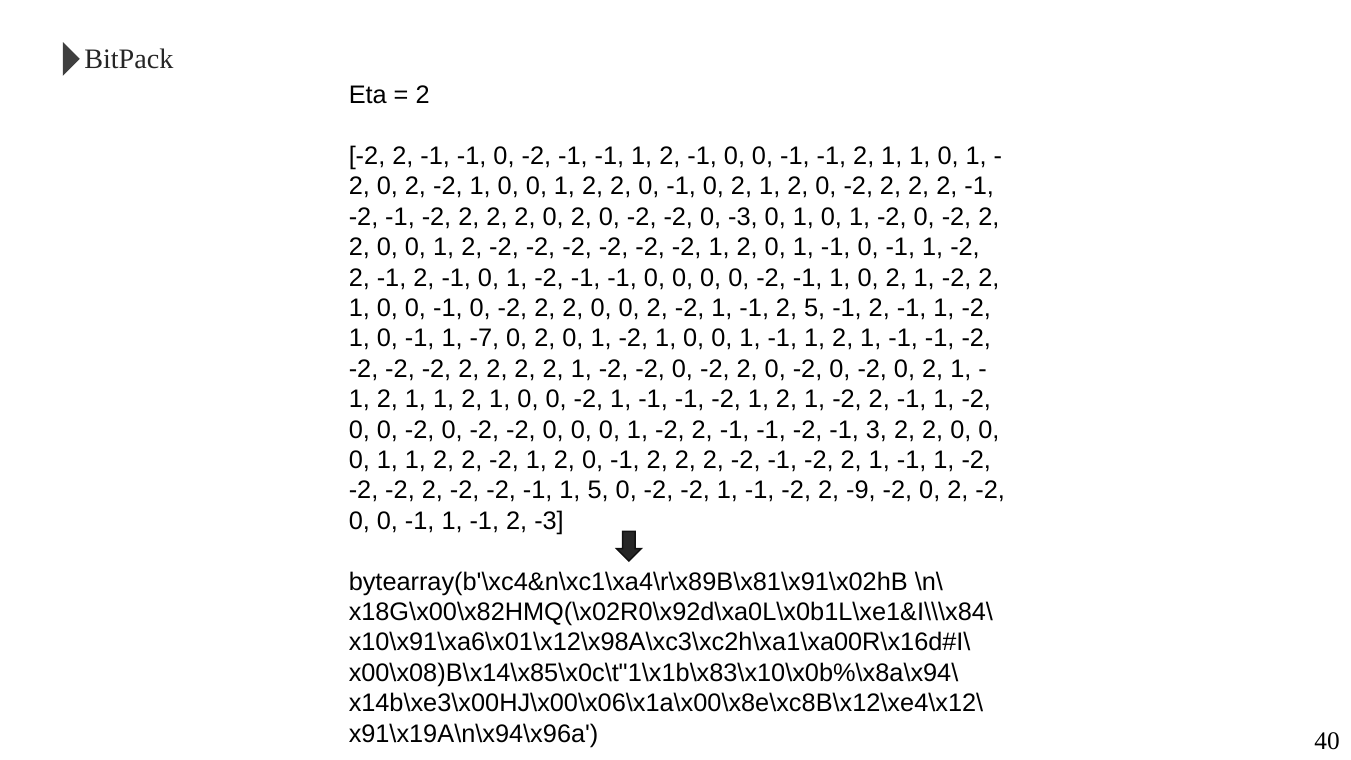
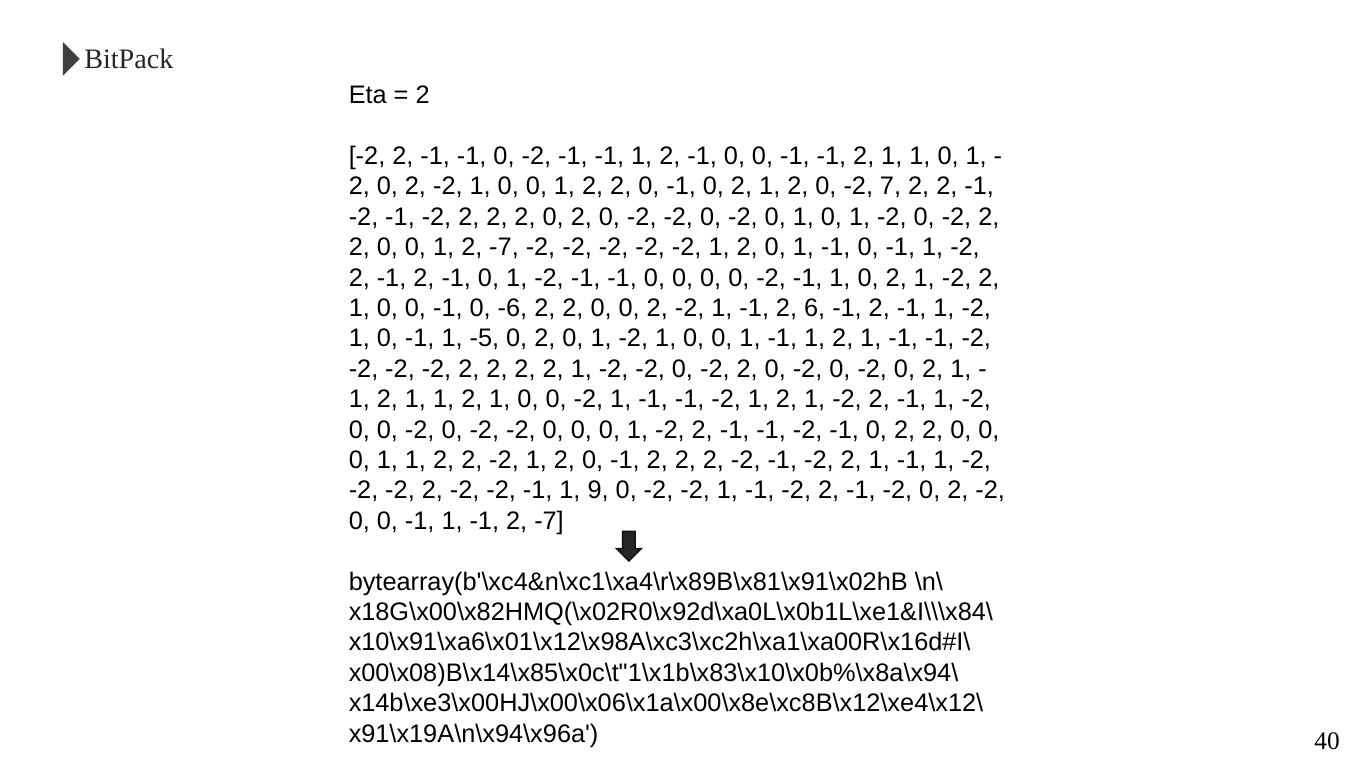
2 0 -2 2: 2 -> 7 (891, 187)
-3: -3 -> -2 (743, 217)
1 2 -2: -2 -> -7 (504, 247)
0 -1 0 -2: -2 -> -6 (512, 308)
2 5: 5 -> 6 (815, 308)
-7: -7 -> -5 (484, 339)
-2 -1 3: 3 -> 0 (876, 430)
1 5: 5 -> 9 (598, 491)
-1 -2 2 -9: -9 -> -1 (861, 491)
-1 2 -3: -3 -> -7 (549, 521)
